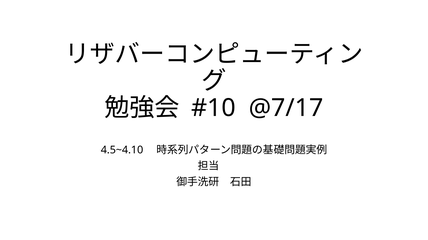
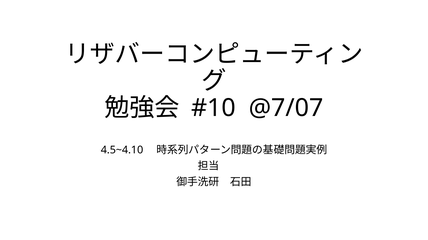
@7/17: @7/17 -> @7/07 (286, 108)
